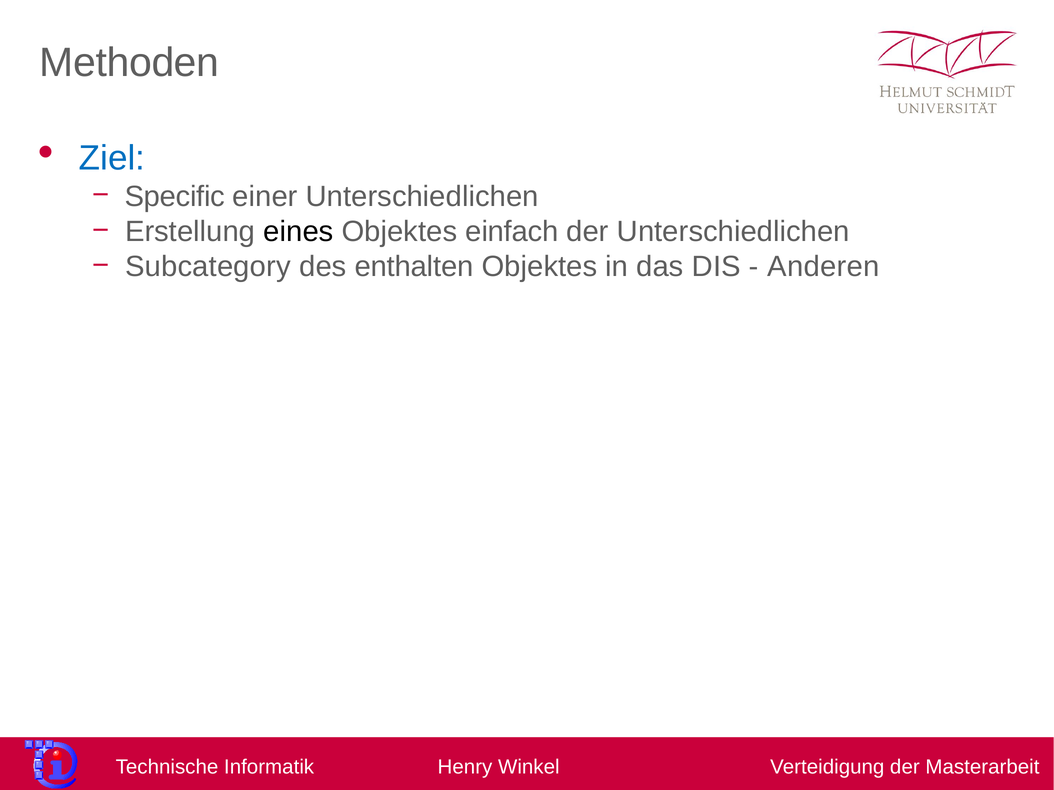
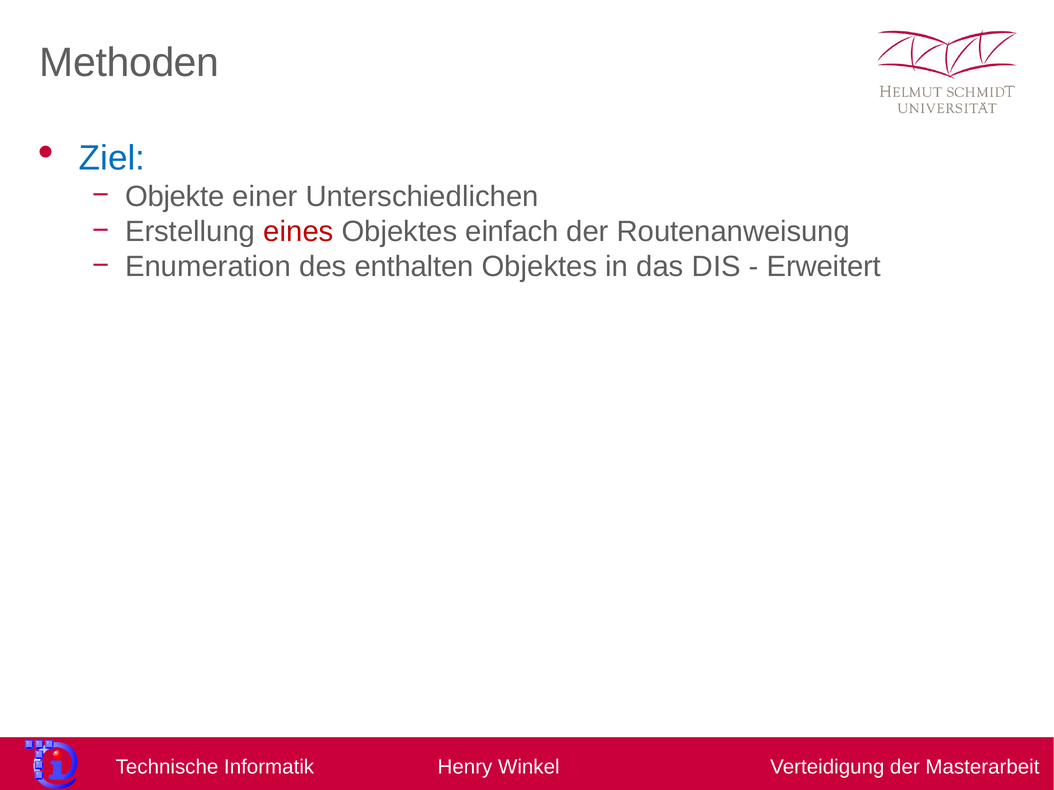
Specific: Specific -> Objekte (175, 197)
eines colour: black -> red (298, 232)
der Unterschiedlichen: Unterschiedlichen -> Routenanweisung (733, 232)
Subcategory: Subcategory -> Enumeration (208, 267)
Anderen: Anderen -> Erweitert (824, 267)
